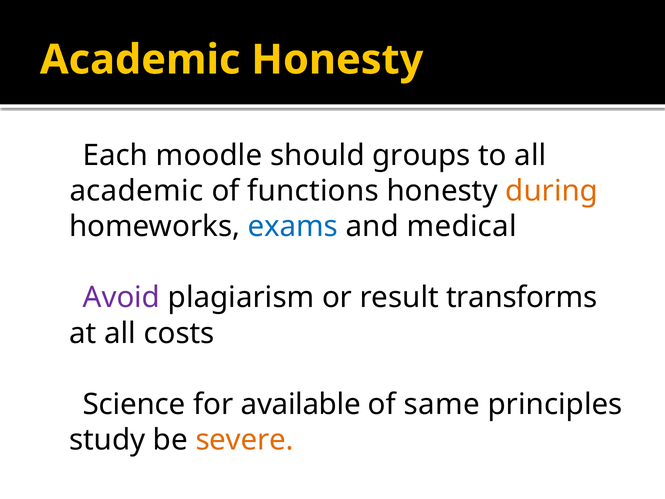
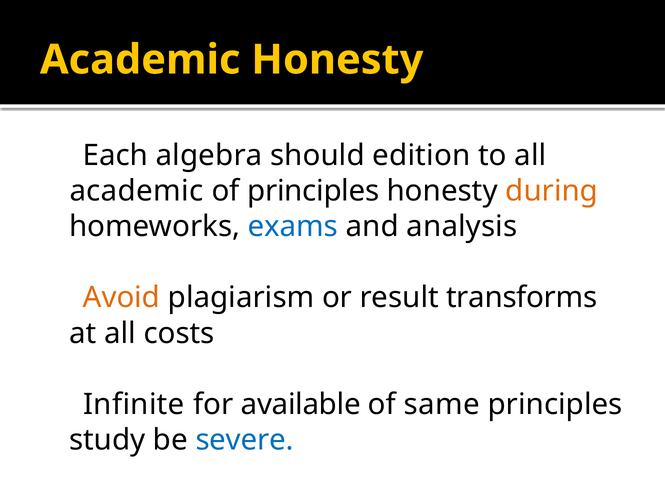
moodle: moodle -> algebra (209, 156)
groups: groups -> edition (421, 156)
of functions: functions -> principles (313, 191)
medical: medical -> analysis (462, 227)
Avoid colour: purple -> orange (121, 298)
Science: Science -> Infinite (134, 404)
severe colour: orange -> blue (245, 440)
